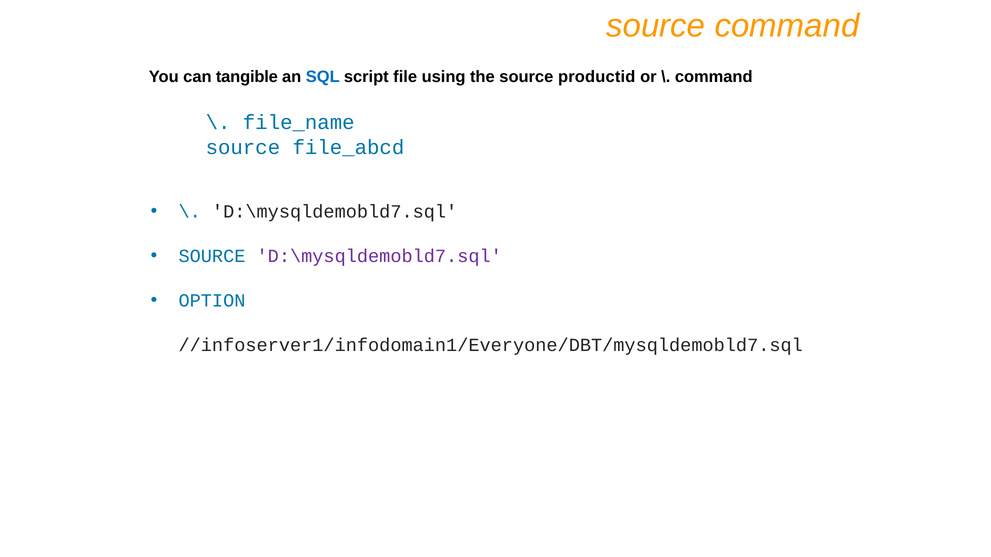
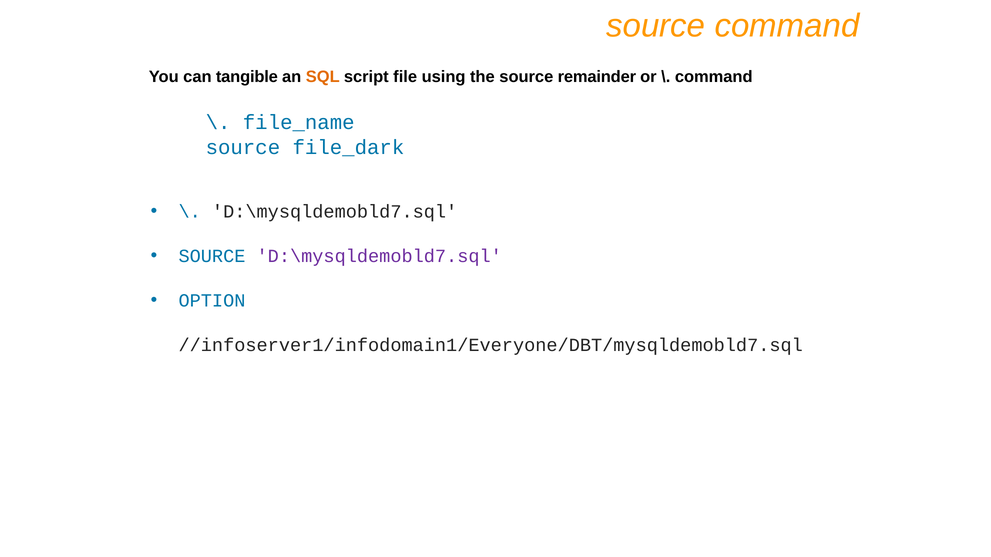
SQL colour: blue -> orange (323, 77)
productid: productid -> remainder (597, 77)
file_abcd: file_abcd -> file_dark (348, 148)
